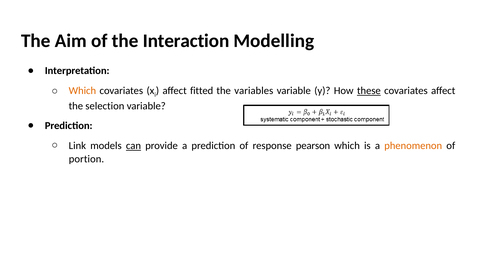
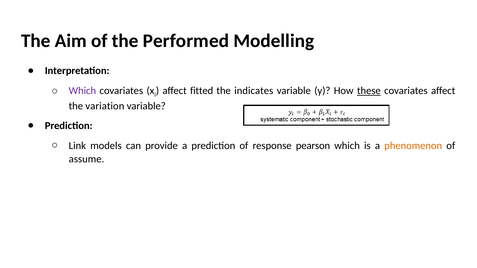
Interaction: Interaction -> Performed (186, 41)
Which colour: orange -> purple (82, 91)
variables: variables -> indicates (254, 91)
selection: selection -> variation (105, 106)
can underline: present -> none (133, 146)
portion: portion -> assume (86, 159)
